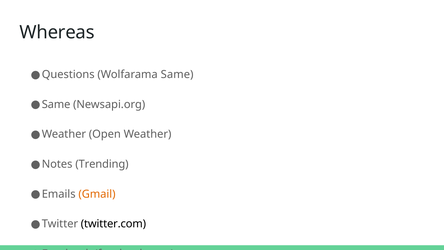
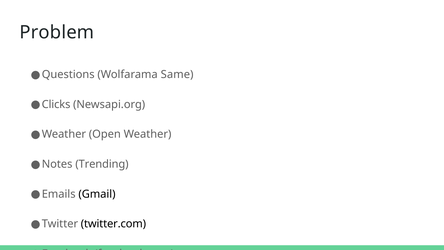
Whereas: Whereas -> Problem (57, 32)
Same: Same -> Clicks (56, 104)
Gmail colour: orange -> black (97, 194)
